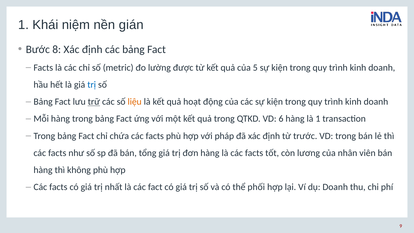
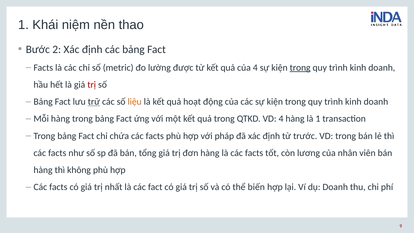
gián: gián -> thao (131, 25)
8: 8 -> 2 (57, 50)
của 5: 5 -> 4 (255, 68)
trong underline: none -> present (300, 68)
trị colour: blue -> red (92, 85)
VD 6: 6 -> 4 (281, 119)
phối: phối -> biến (256, 187)
